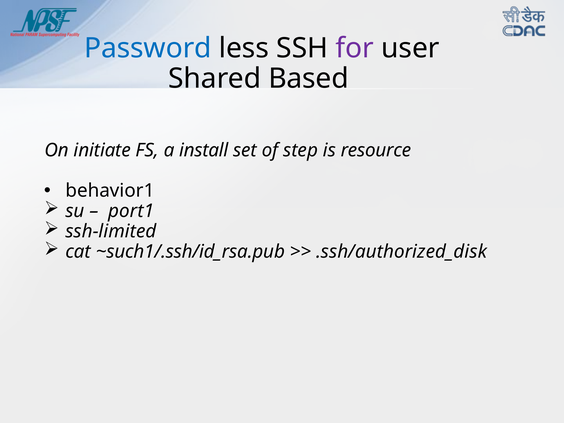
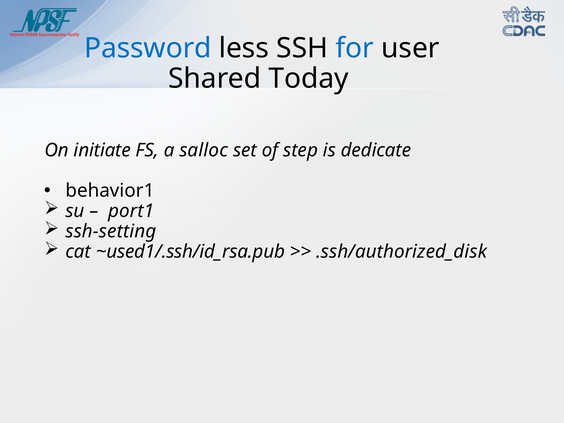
for colour: purple -> blue (355, 48)
Based: Based -> Today (309, 79)
install: install -> salloc (204, 150)
resource: resource -> dedicate (376, 150)
ssh-limited: ssh-limited -> ssh-setting (111, 231)
~such1/.ssh/id_rsa.pub: ~such1/.ssh/id_rsa.pub -> ~used1/.ssh/id_rsa.pub (190, 252)
